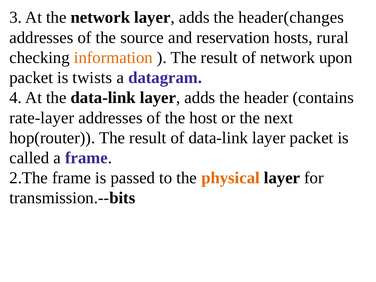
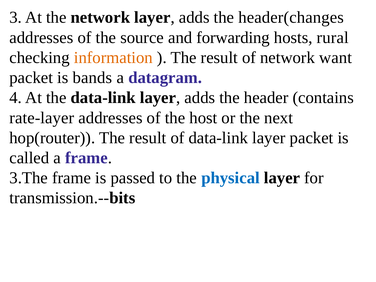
reservation: reservation -> forwarding (233, 38)
upon: upon -> want (336, 58)
twists: twists -> bands (92, 78)
2.The: 2.The -> 3.The (29, 178)
physical colour: orange -> blue (231, 178)
